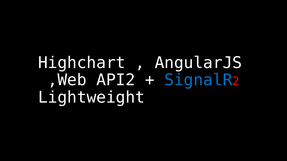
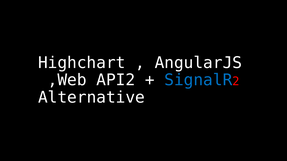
Lightweight: Lightweight -> Alternative (91, 98)
